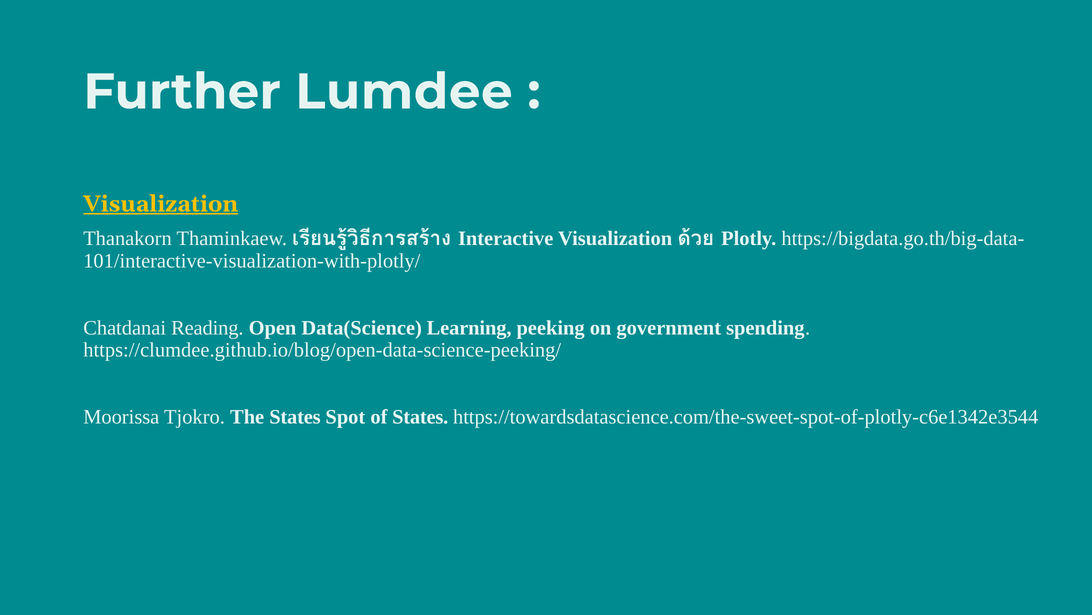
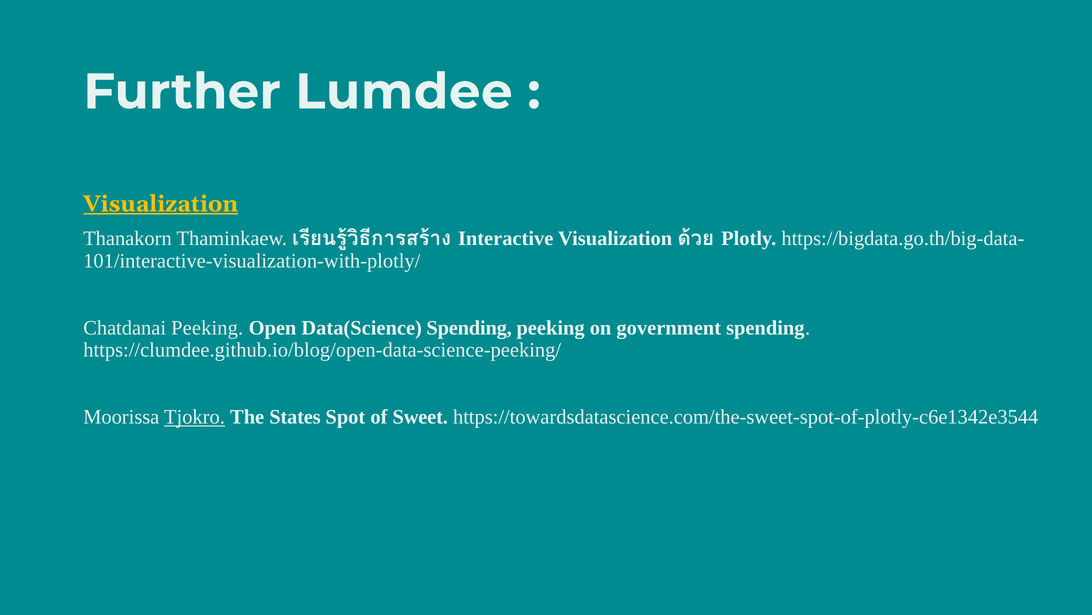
Chatdanai Reading: Reading -> Peeking (207, 327)
Data(Science Learning: Learning -> Spending (469, 327)
Tjokro underline: none -> present (194, 417)
of States: States -> Sweet (420, 417)
